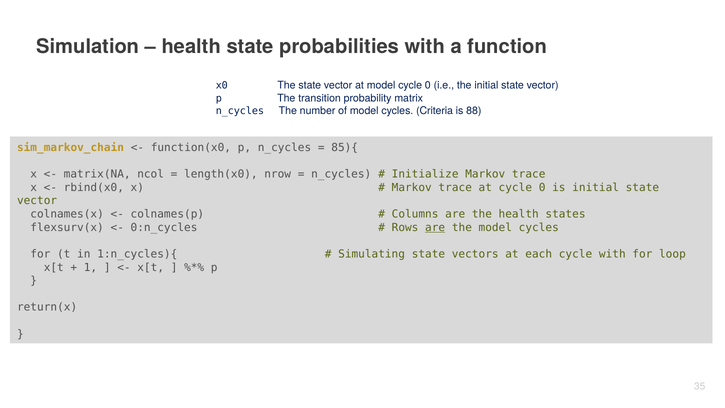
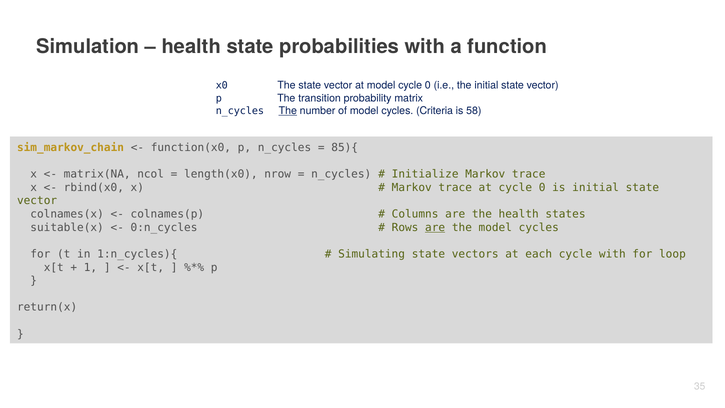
The underline: none -> present (288, 111)
88: 88 -> 58 (474, 111)
flexsurv(x: flexsurv(x -> suitable(x (67, 227)
